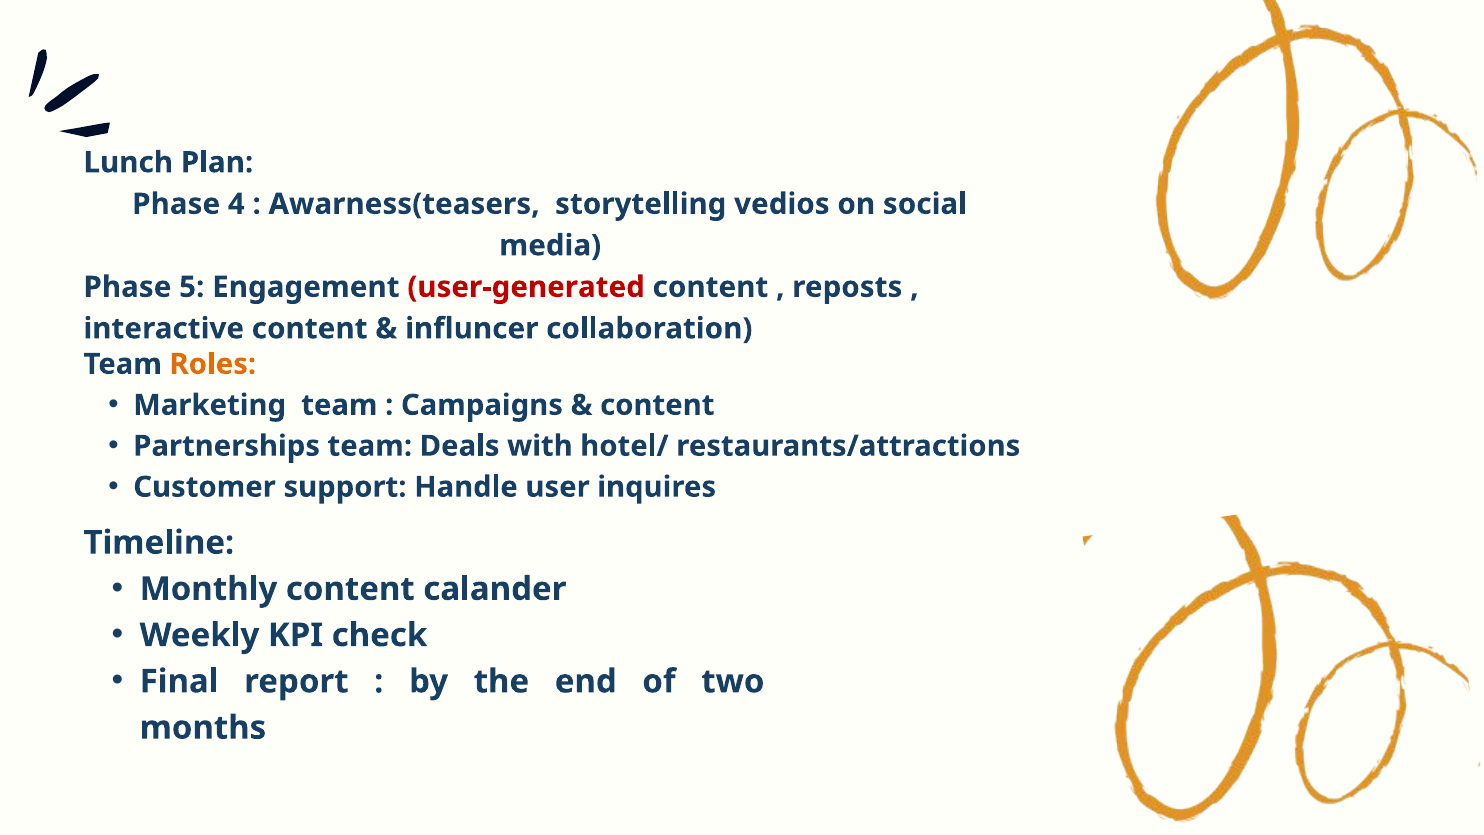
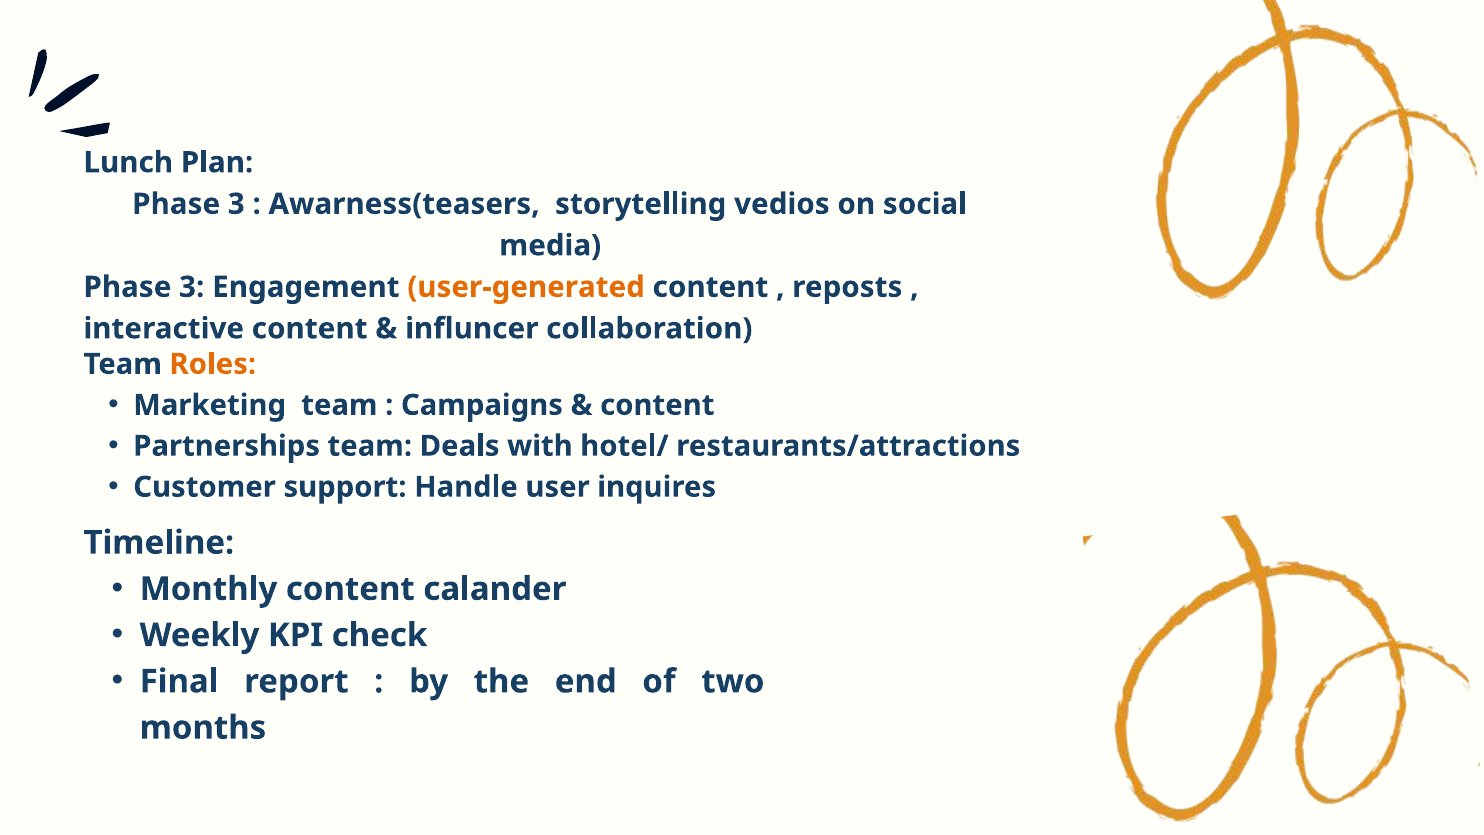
4: 4 -> 3 (236, 204)
5: 5 -> 3 (192, 287)
user-generated colour: red -> orange (526, 287)
